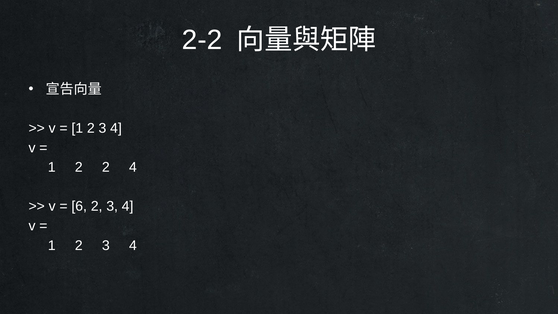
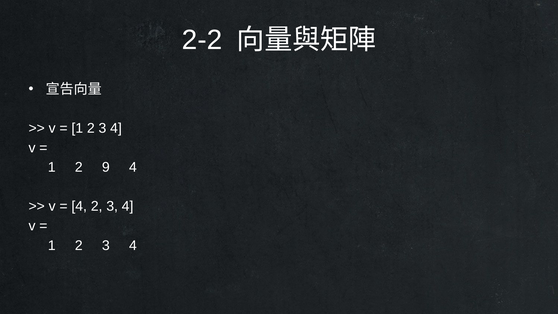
2 2: 2 -> 9 (106, 167)
6: 6 -> 4 (79, 206)
